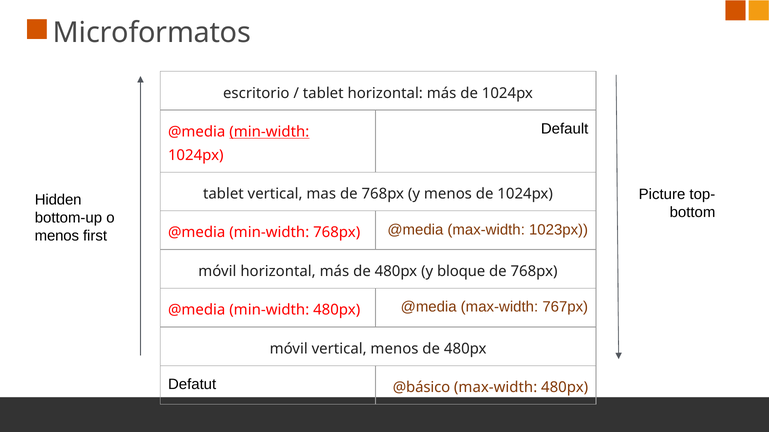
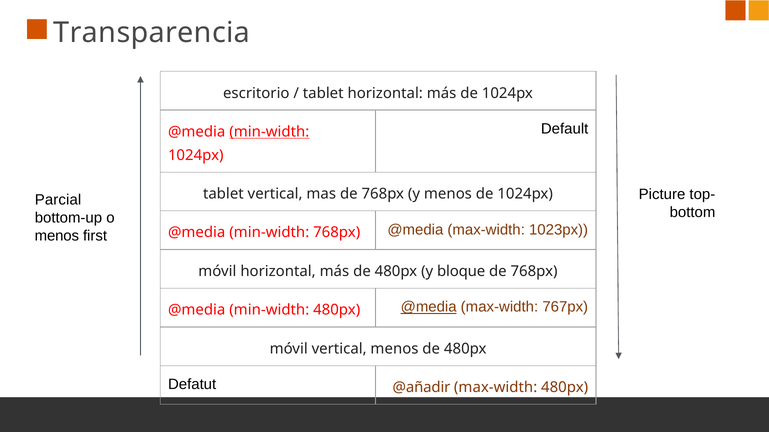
Microformatos: Microformatos -> Transparencia (152, 33)
Hidden: Hidden -> Parcial (58, 200)
@media underline: none -> present (429, 307)
@básico: @básico -> @añadir (421, 388)
